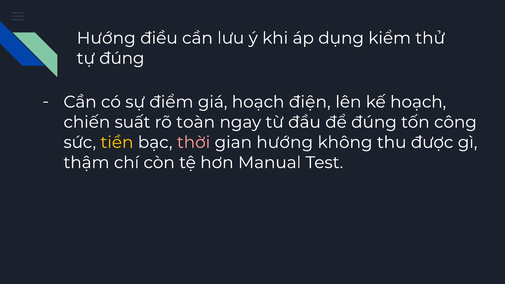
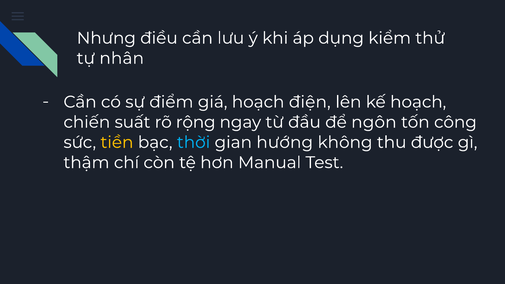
Hướng: Hướng -> Nhưng (106, 38)
tự đúng: đúng -> nhân (122, 58)
toàn: toàn -> rộng (196, 122)
để đúng: đúng -> ngôn (374, 122)
thời colour: pink -> light blue (194, 142)
